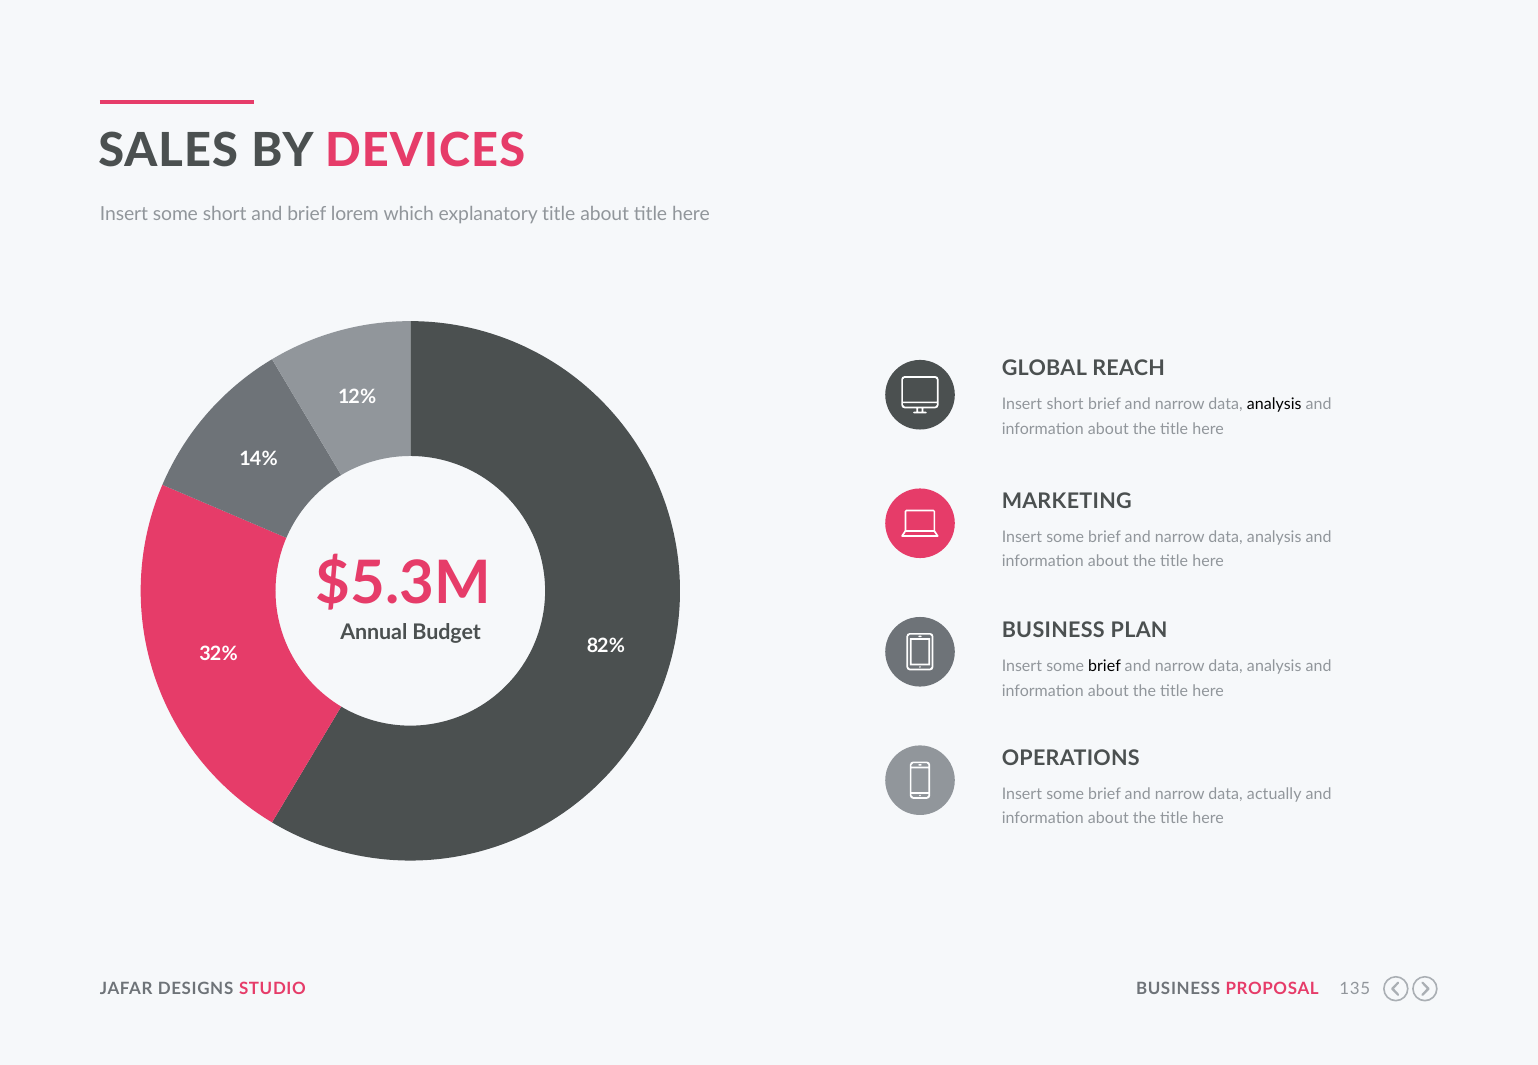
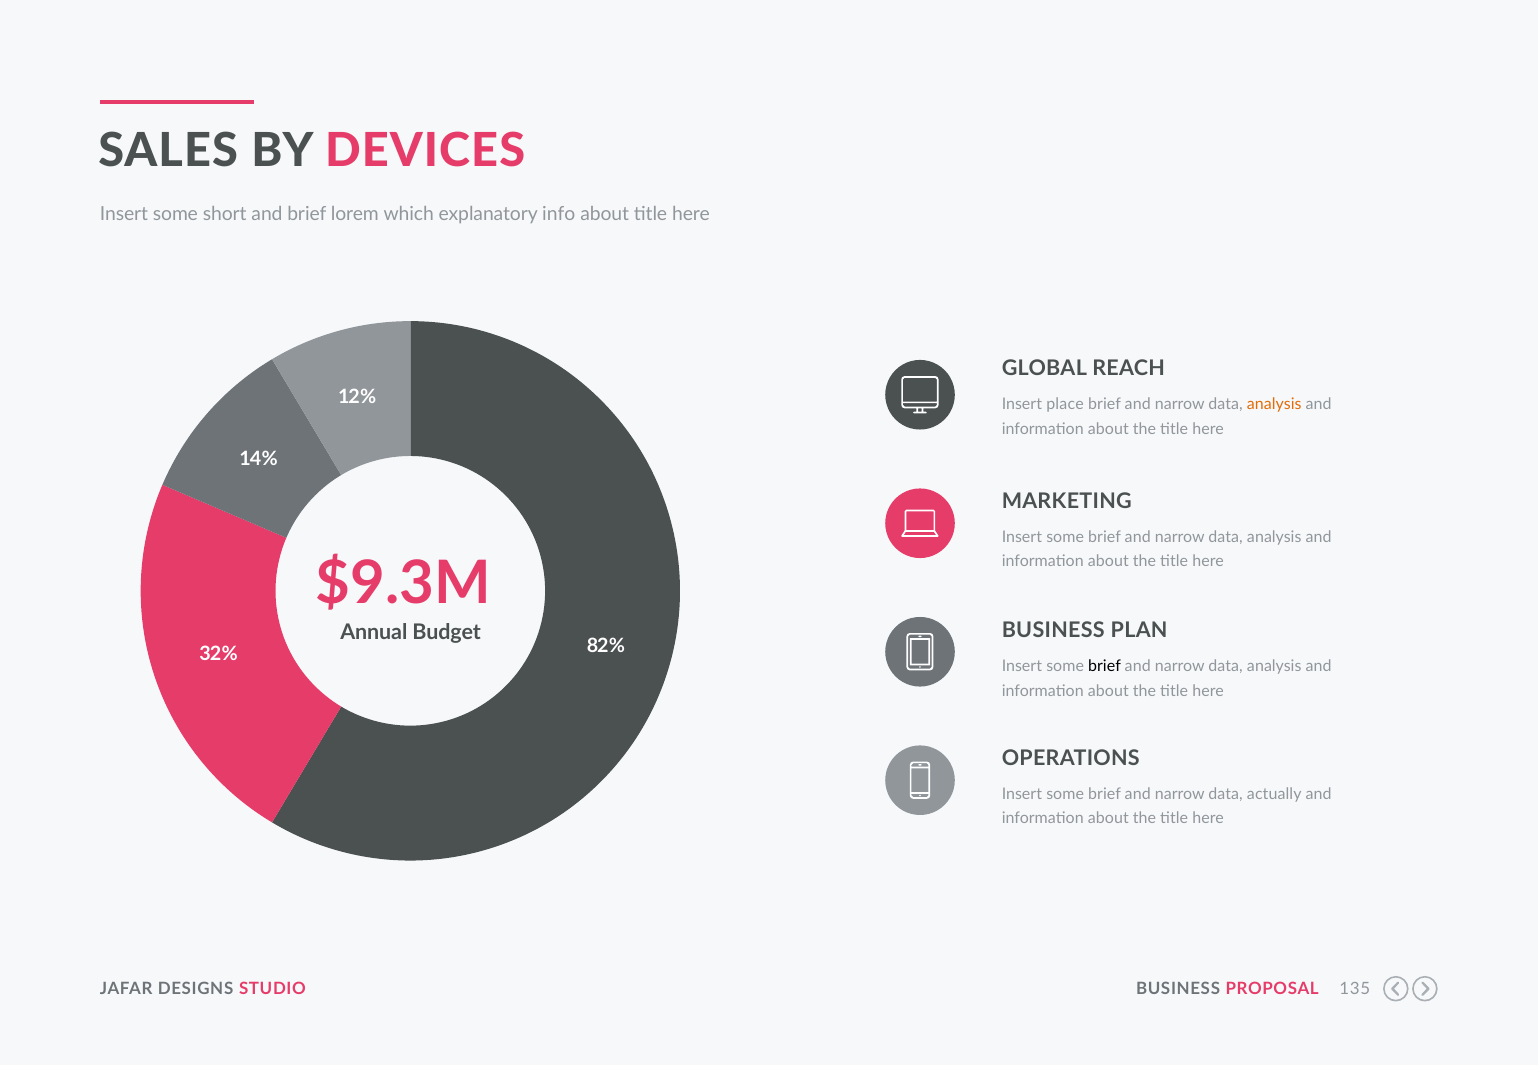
explanatory title: title -> info (559, 214)
Insert short: short -> place (1065, 404)
analysis colour: black -> orange (1274, 404)
$5.3M: $5.3M -> $9.3M (403, 584)
